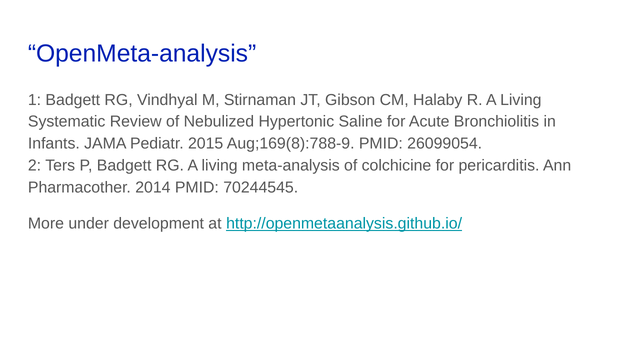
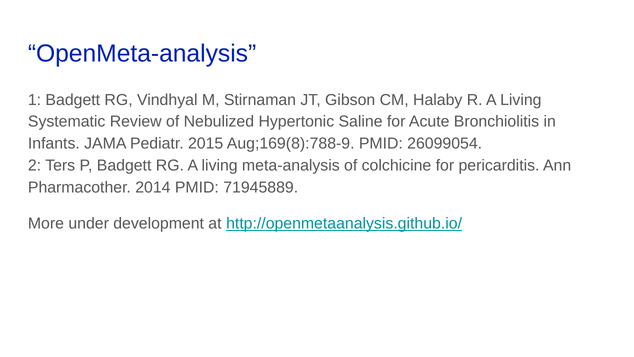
70244545: 70244545 -> 71945889 (261, 187)
